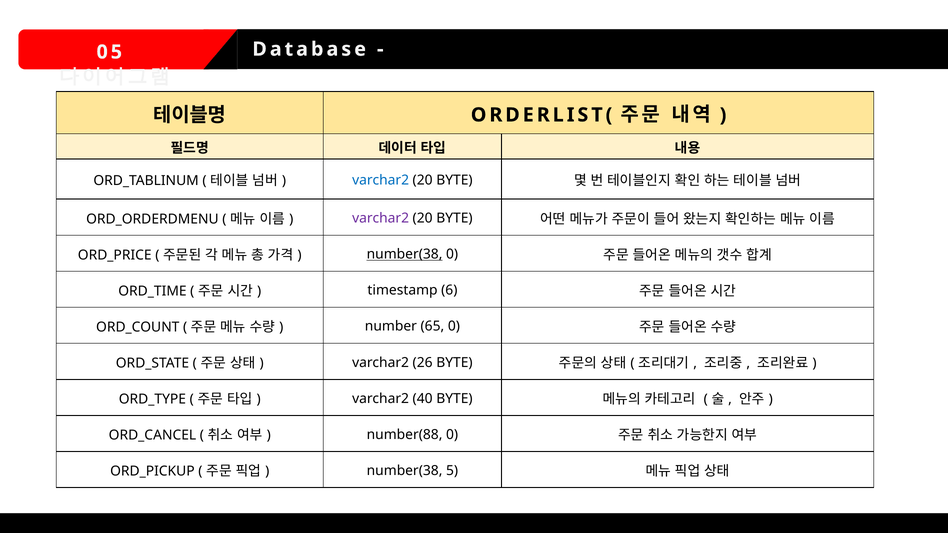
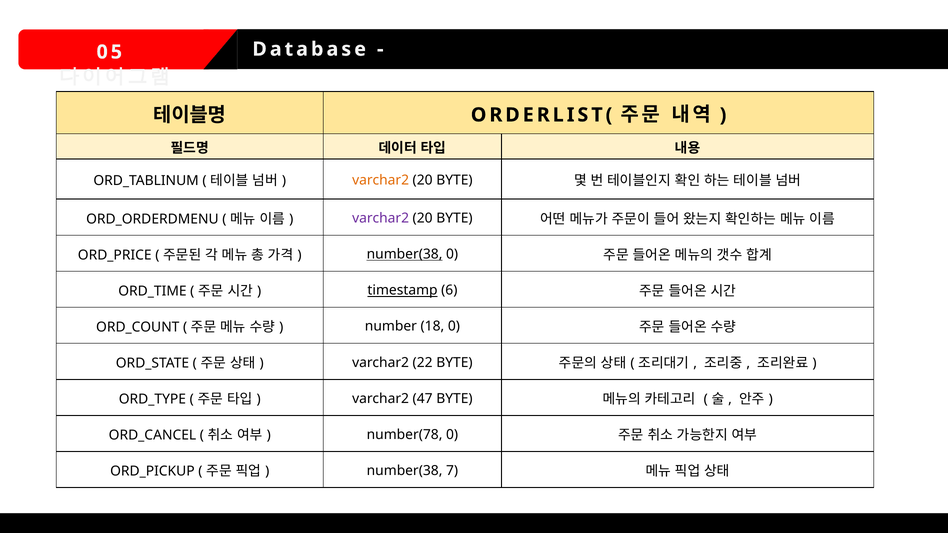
varchar2 colour: blue -> orange (381, 180)
timestamp underline: none -> present (403, 291)
65: 65 -> 18 (432, 327)
26: 26 -> 22 (423, 363)
40: 40 -> 47 (423, 399)
number(88: number(88 -> number(78 (405, 435)
5: 5 -> 7 (452, 471)
